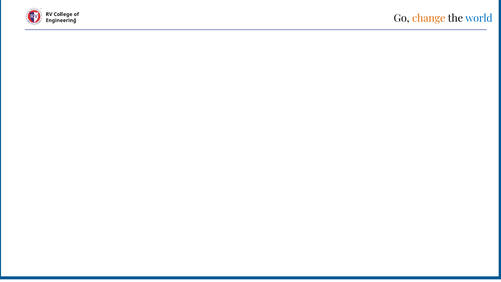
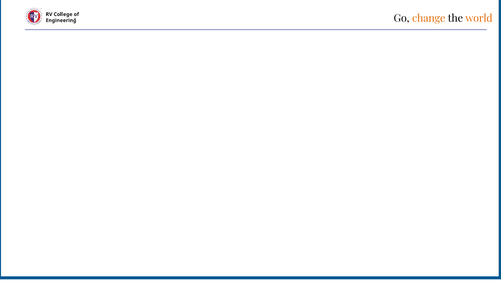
world colour: blue -> orange (479, 18)
